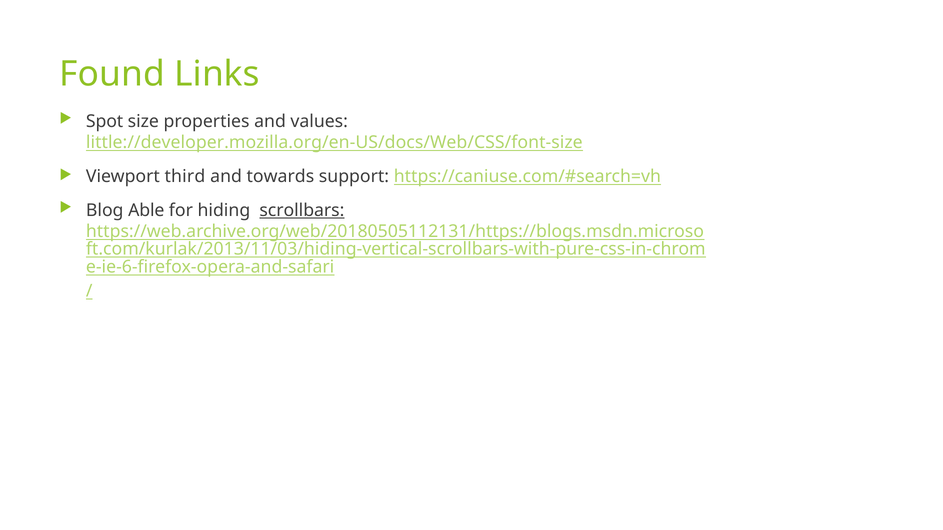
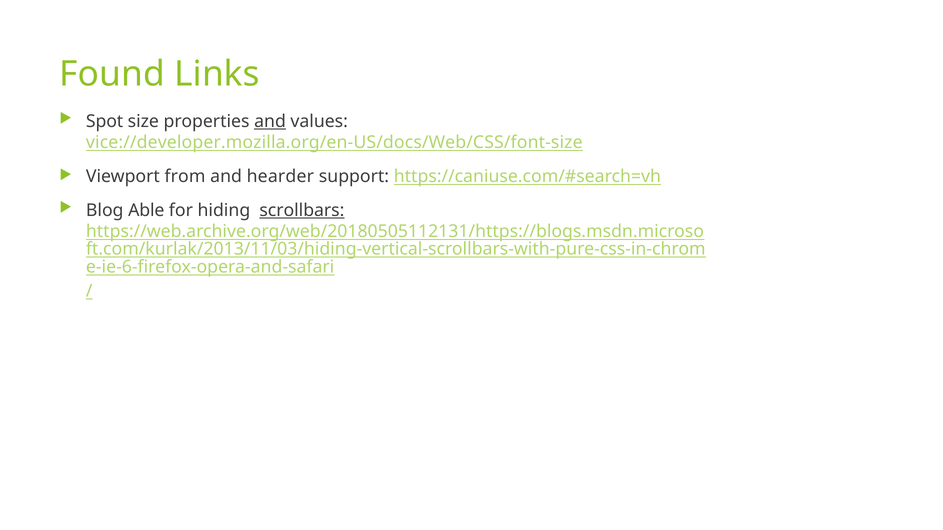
and underline: none -> present (270, 121)
little://developer.mozilla.org/en-US/docs/Web/CSS/font-size: little://developer.mozilla.org/en-US/docs/Web/CSS/font-size -> vice://developer.mozilla.org/en-US/docs/Web/CSS/font-size (334, 143)
third: third -> from (185, 177)
towards: towards -> hearder (280, 177)
